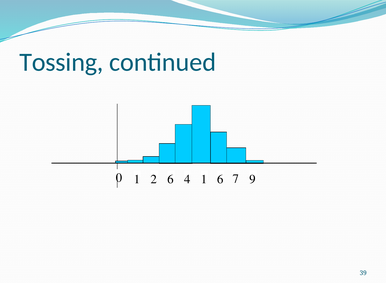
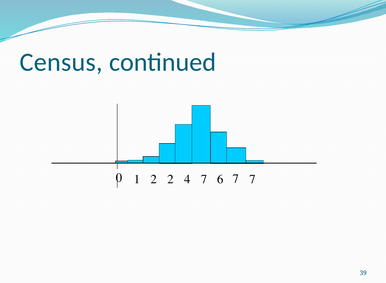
Tossing: Tossing -> Census (61, 62)
2 6: 6 -> 2 (171, 179)
4 1: 1 -> 7 (204, 179)
7 9: 9 -> 7 (252, 179)
